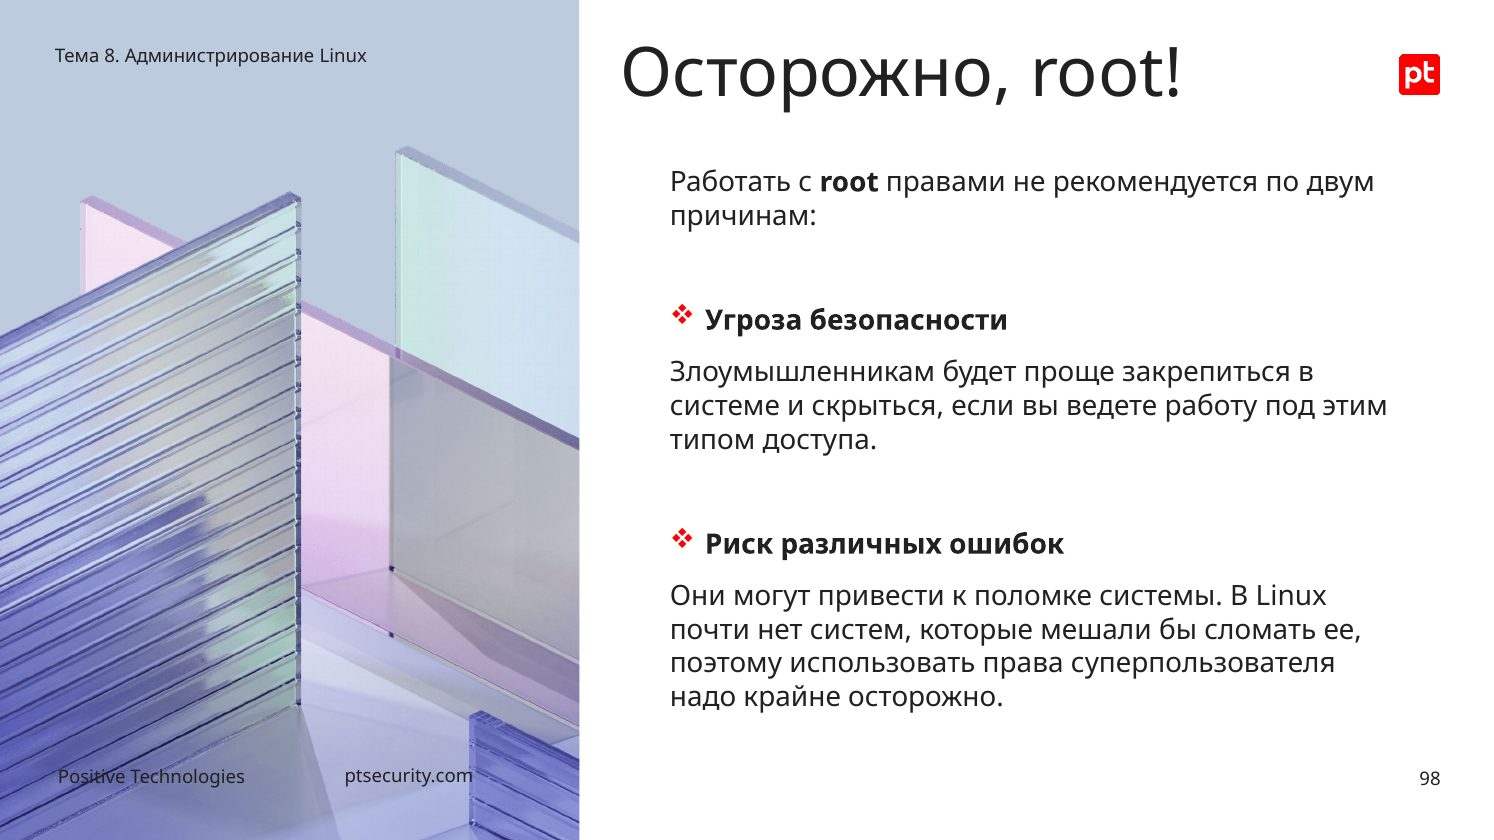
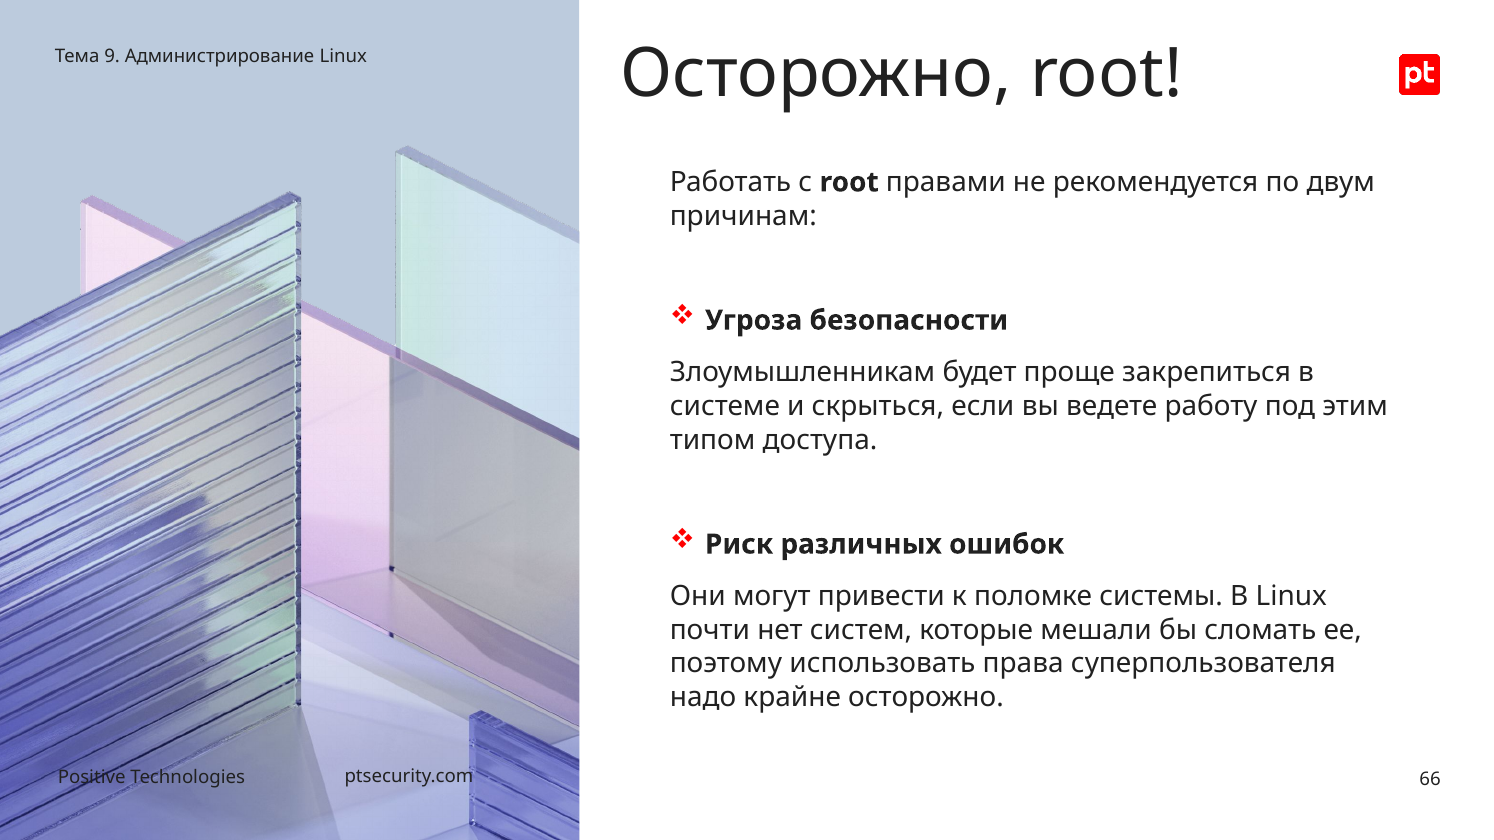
8: 8 -> 9 (112, 56)
98: 98 -> 66 (1430, 780)
